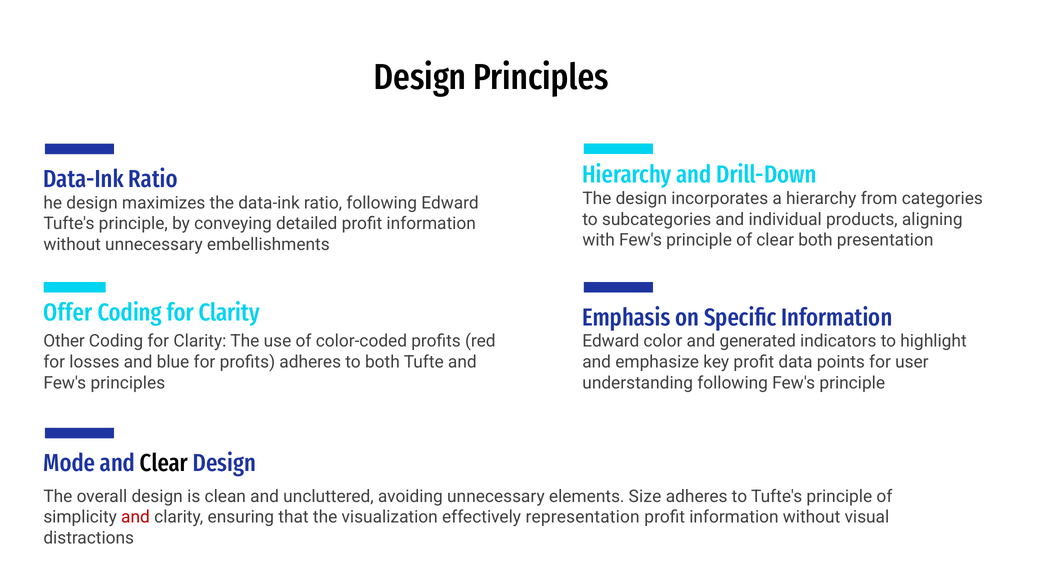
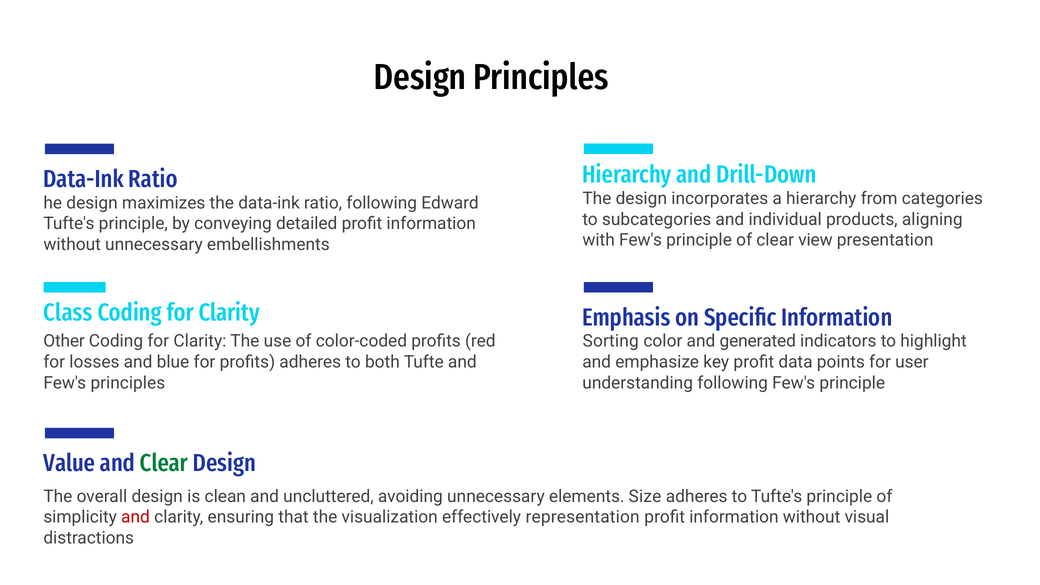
clear both: both -> view (815, 240)
Offer: Offer -> Class (68, 313)
Edward: Edward -> Sorting (611, 341)
Mode: Mode -> Value (69, 463)
Clear colour: black -> green (164, 463)
